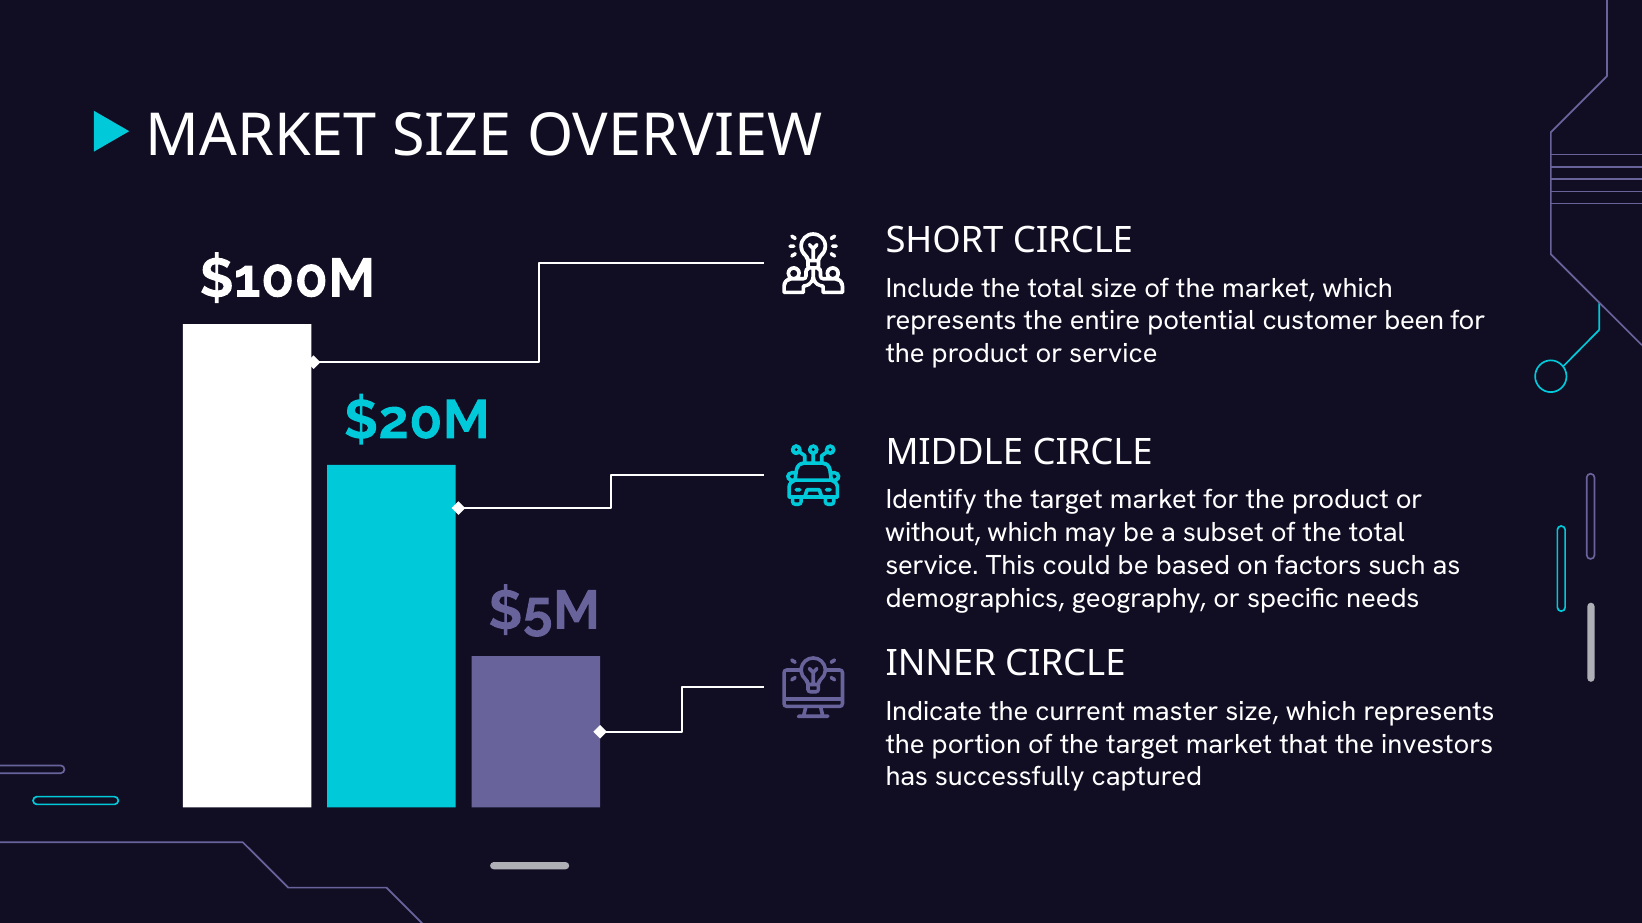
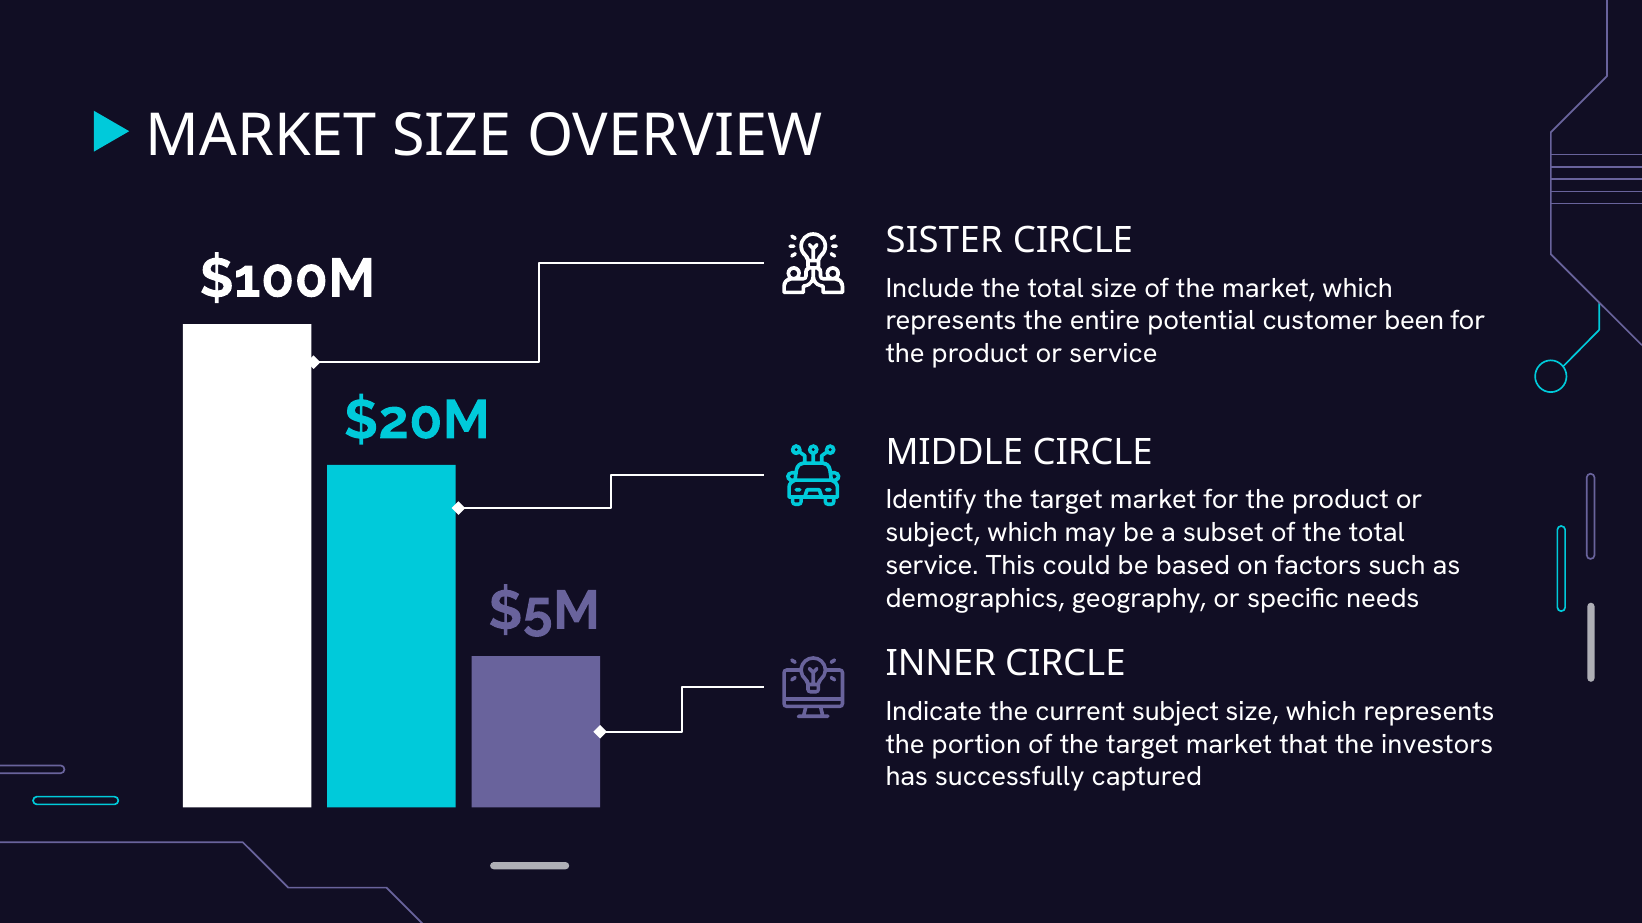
SHORT: SHORT -> SISTER (944, 241)
without: without -> subject (933, 533)
current master: master -> subject (1176, 712)
